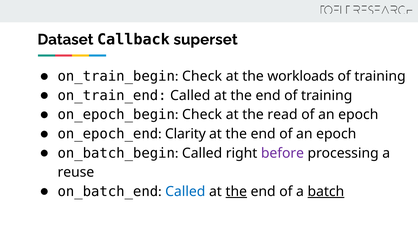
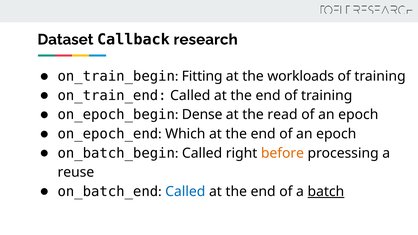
superset: superset -> research (206, 40)
on_train_begin Check: Check -> Fitting (202, 76)
on_epoch_begin Check: Check -> Dense (202, 115)
Clarity: Clarity -> Which (185, 134)
before colour: purple -> orange (282, 153)
the underline: present -> none (236, 192)
